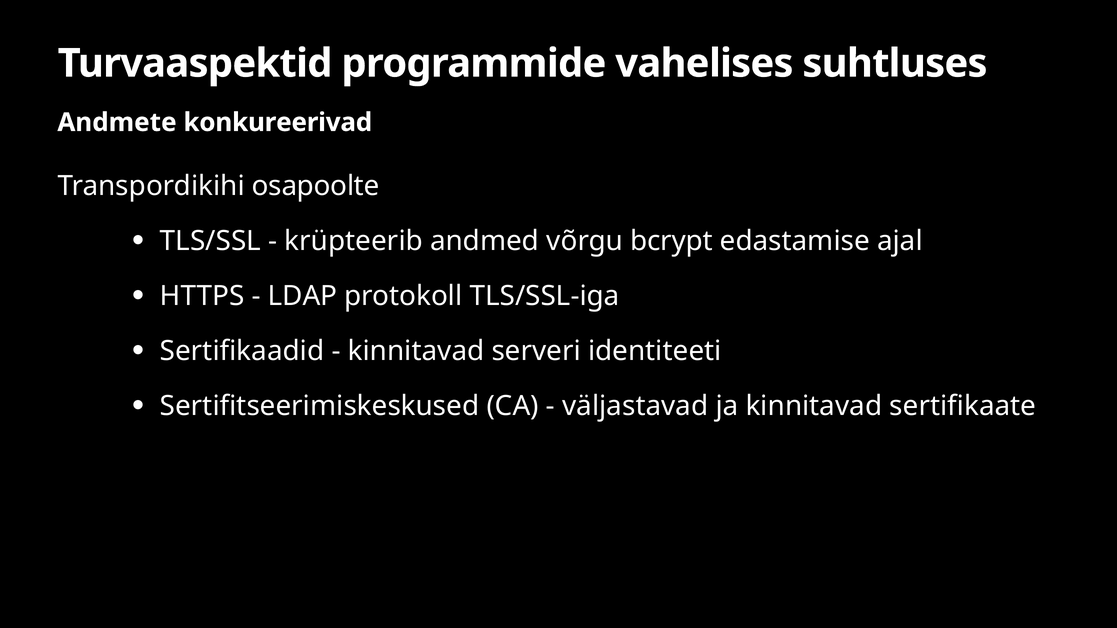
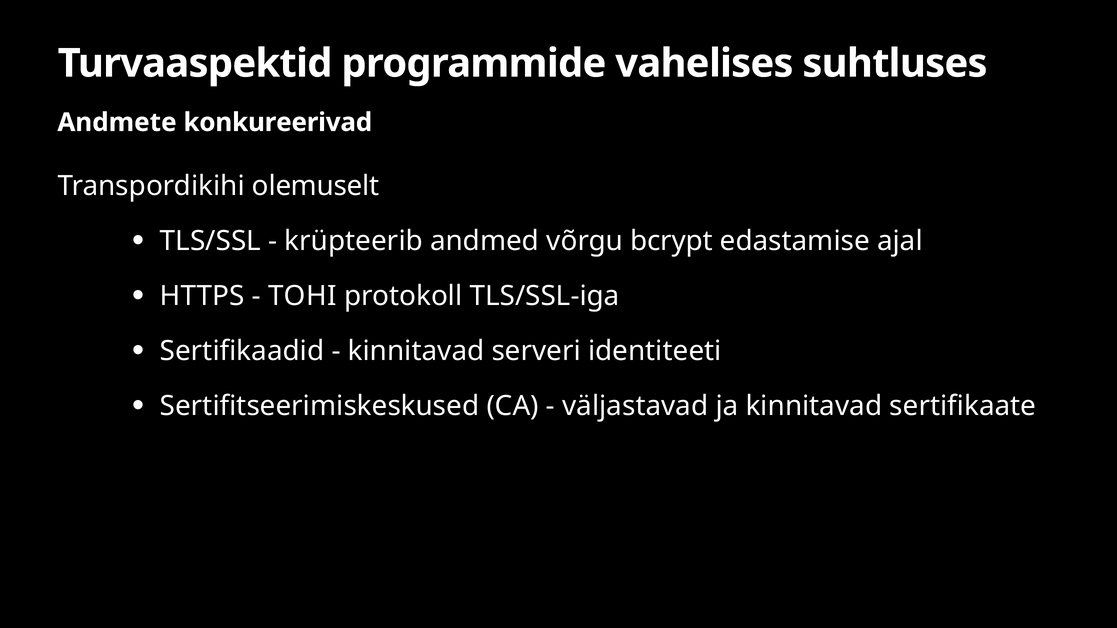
osapoolte: osapoolte -> olemuselt (316, 186)
LDAP: LDAP -> TOHI (302, 296)
